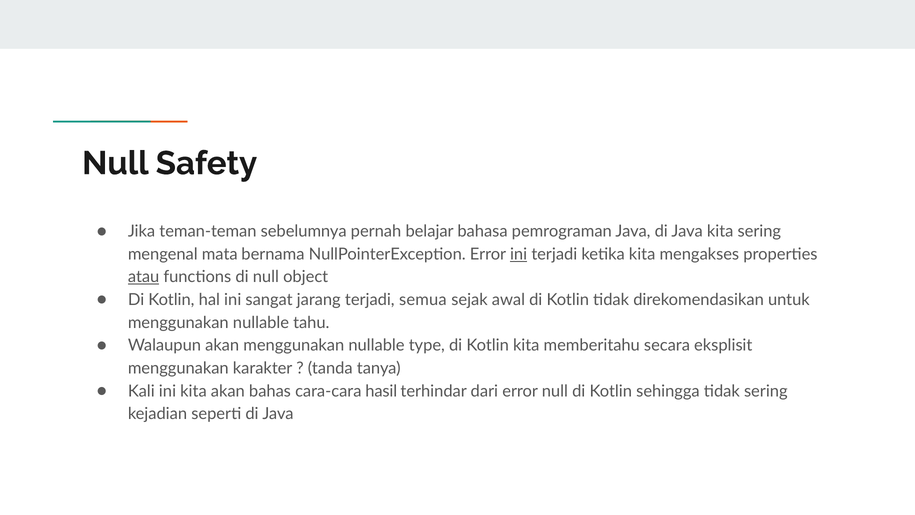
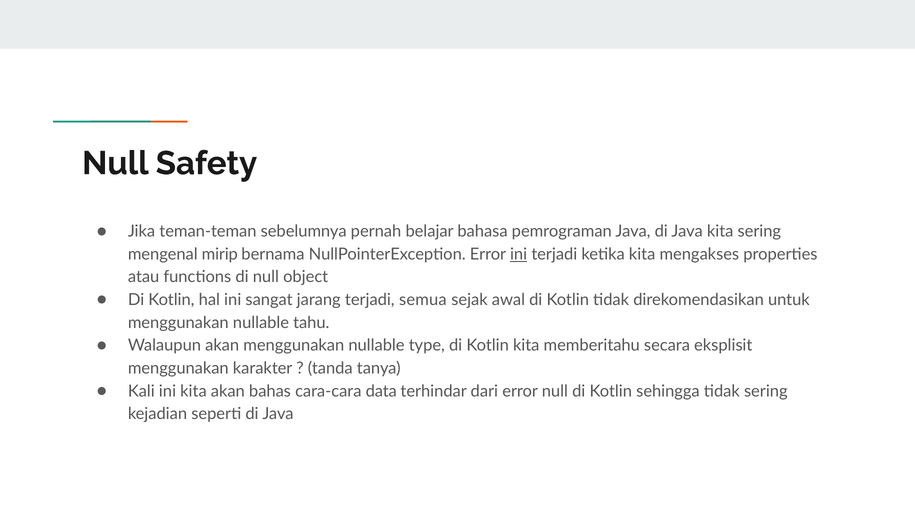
mata: mata -> mirip (220, 254)
atau underline: present -> none (144, 277)
hasil: hasil -> data (381, 391)
